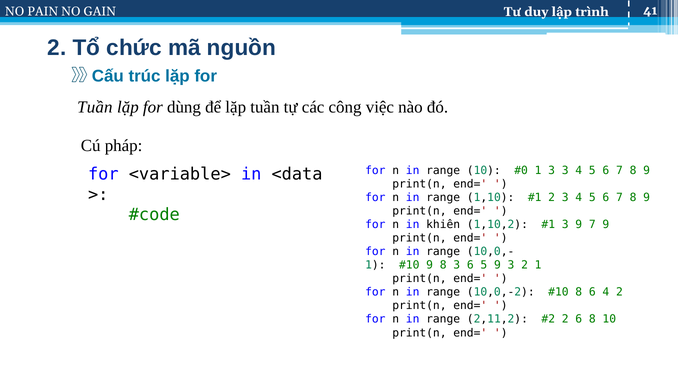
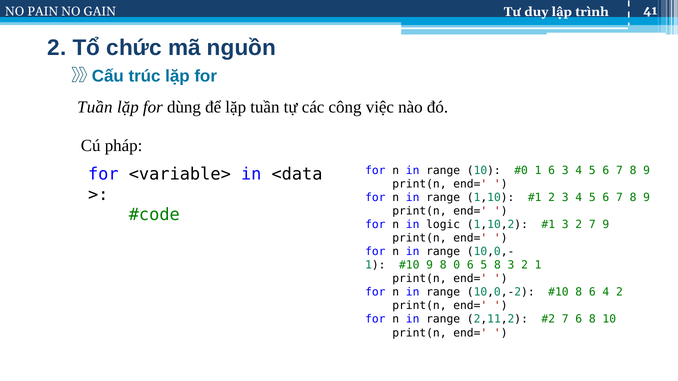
1 3: 3 -> 6 (552, 170)
khiển: khiển -> logic (443, 225)
9: 9 -> 2 (579, 225)
8 3: 3 -> 0 (457, 265)
5 9: 9 -> 8 (497, 265)
2: 2 -> 7 (565, 320)
